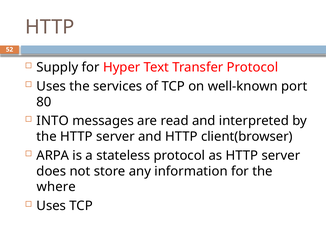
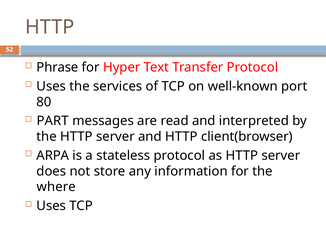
Supply: Supply -> Phrase (57, 67)
INTO: INTO -> PART (53, 121)
